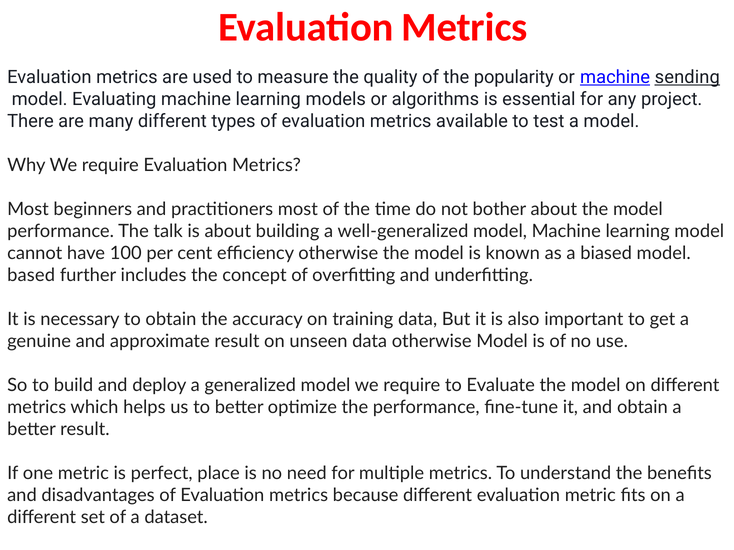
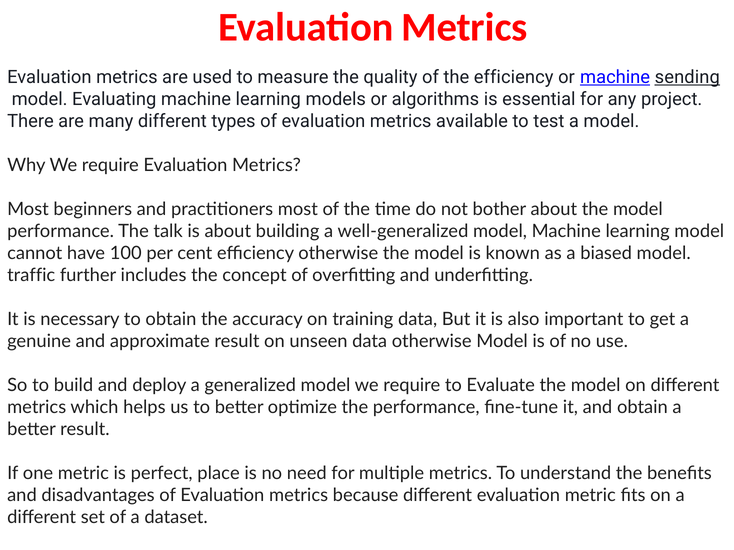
the popularity: popularity -> efficiency (514, 77)
based: based -> traffic (31, 275)
